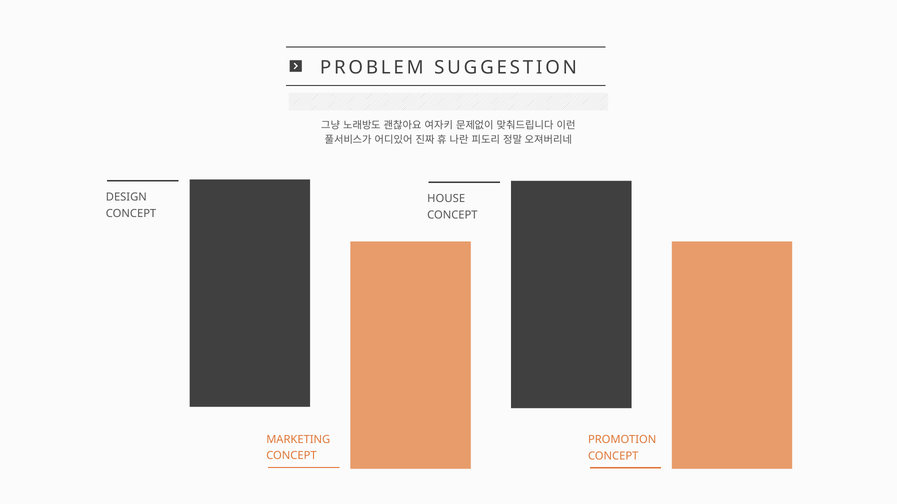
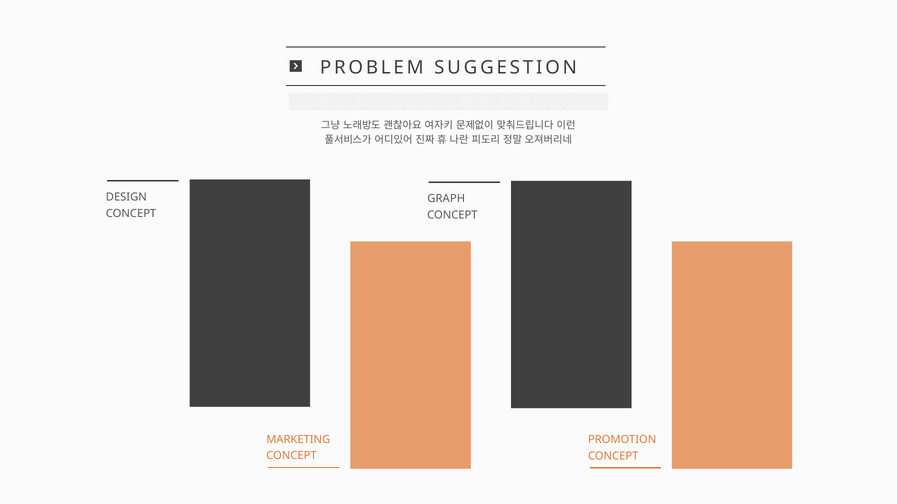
HOUSE: HOUSE -> GRAPH (446, 199)
